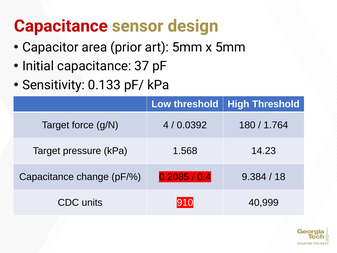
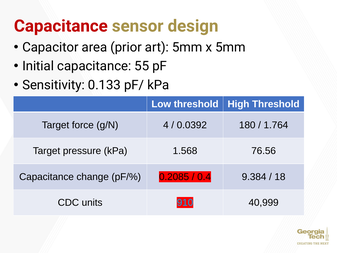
37: 37 -> 55 (142, 66)
14.23: 14.23 -> 76.56 (264, 151)
910 colour: white -> light blue (185, 203)
